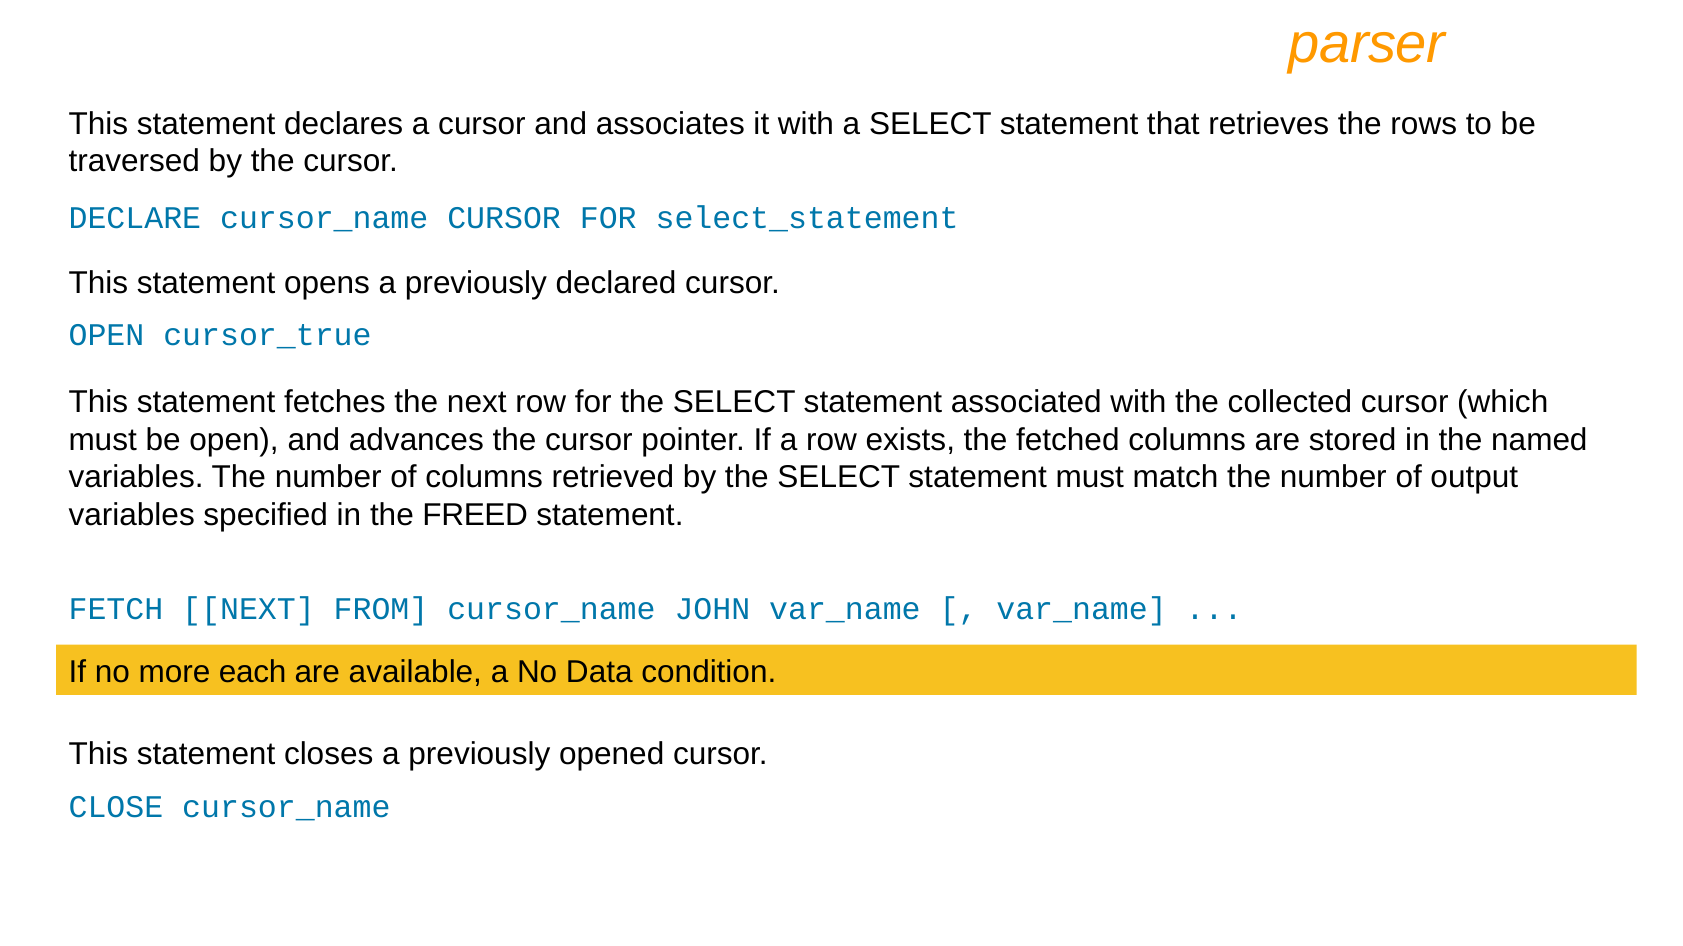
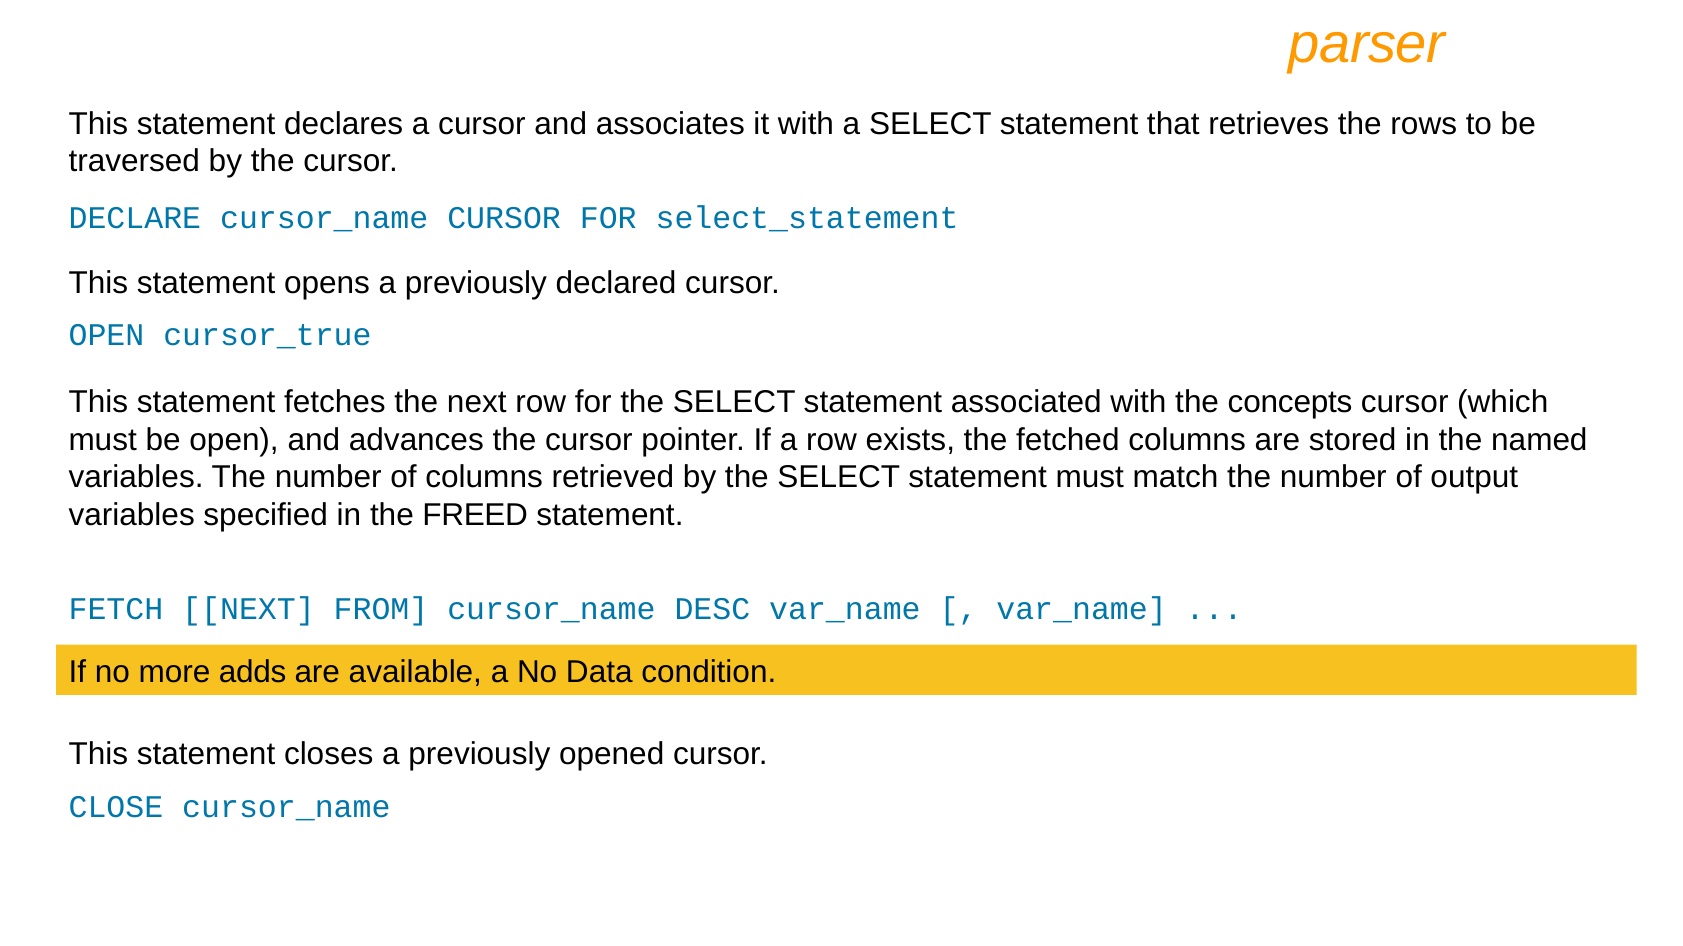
collected: collected -> concepts (1290, 402)
JOHN: JOHN -> DESC (712, 609)
each: each -> adds (253, 672)
